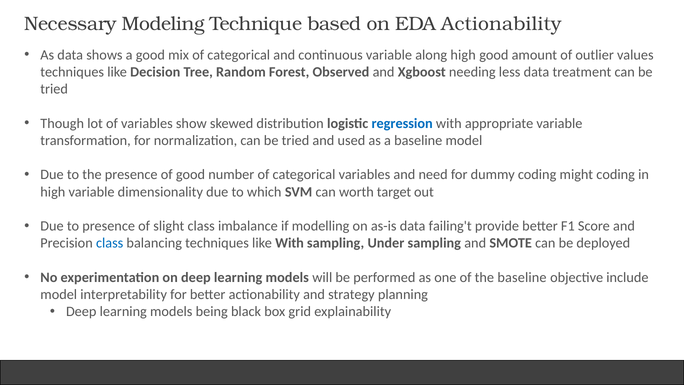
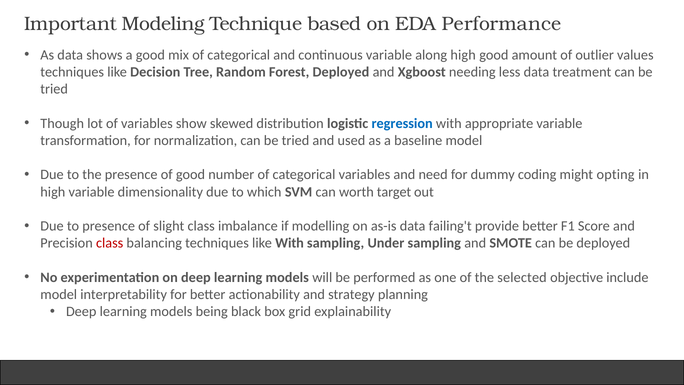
Necessary: Necessary -> Important (70, 24)
EDA Actionability: Actionability -> Performance (502, 24)
Forest Observed: Observed -> Deployed (341, 72)
might coding: coding -> opting (616, 175)
class colour: blue -> red (110, 243)
the baseline: baseline -> selected (522, 277)
